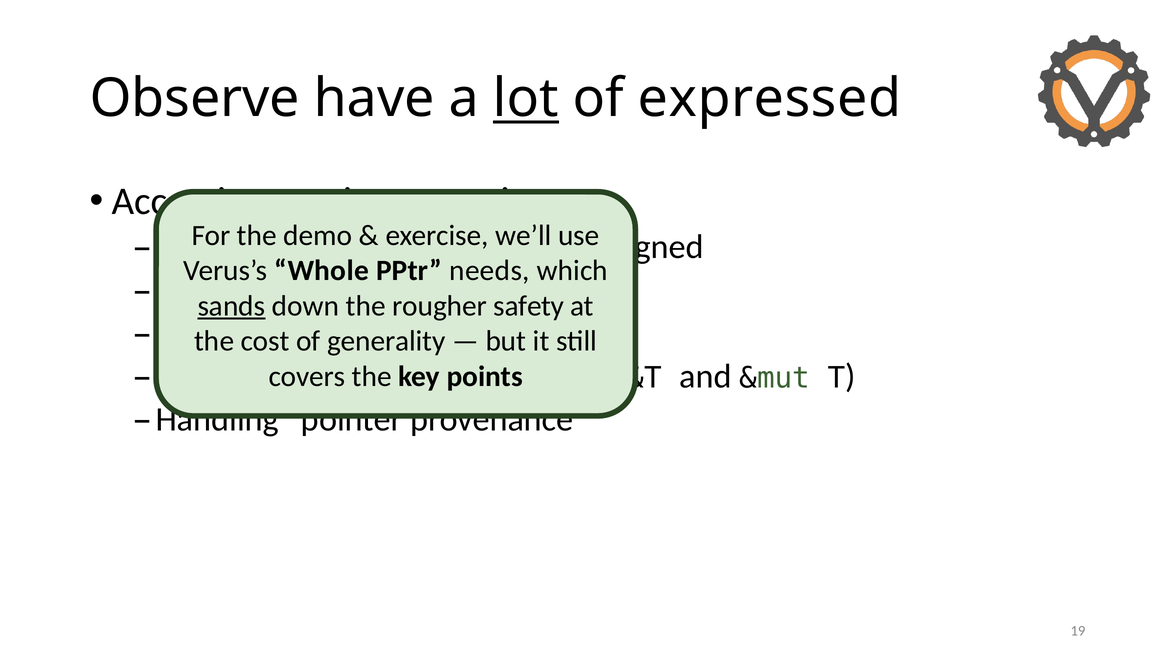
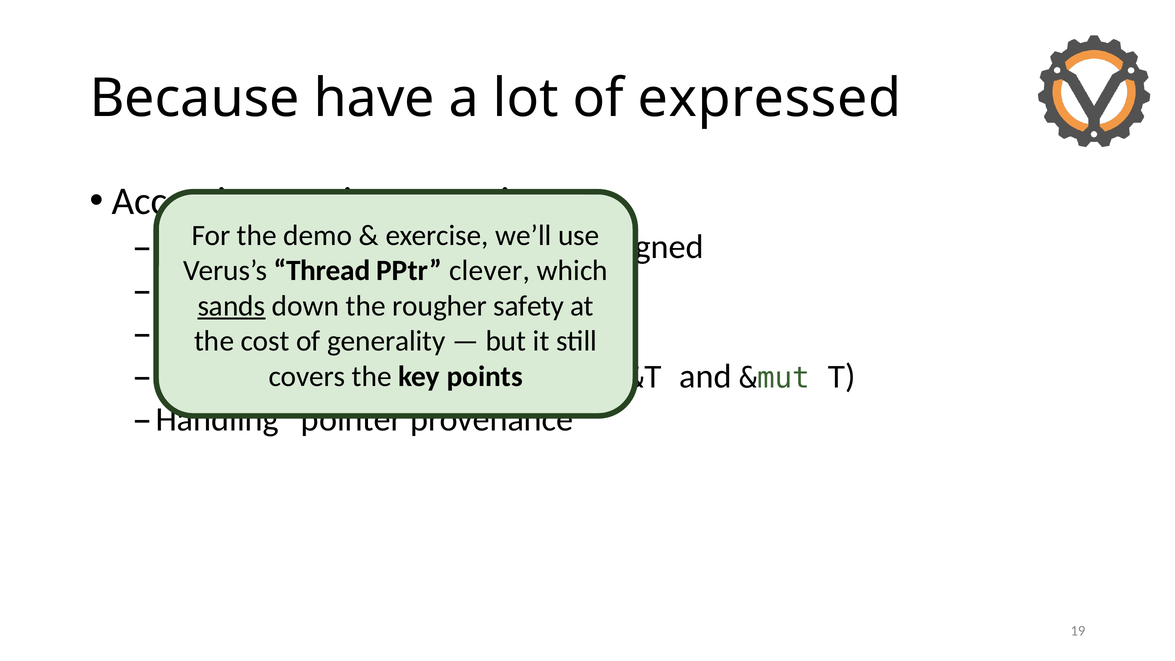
Observe: Observe -> Because (195, 99)
lot underline: present -> none (526, 99)
Whole: Whole -> Thread (322, 271)
needs: needs -> clever (489, 271)
